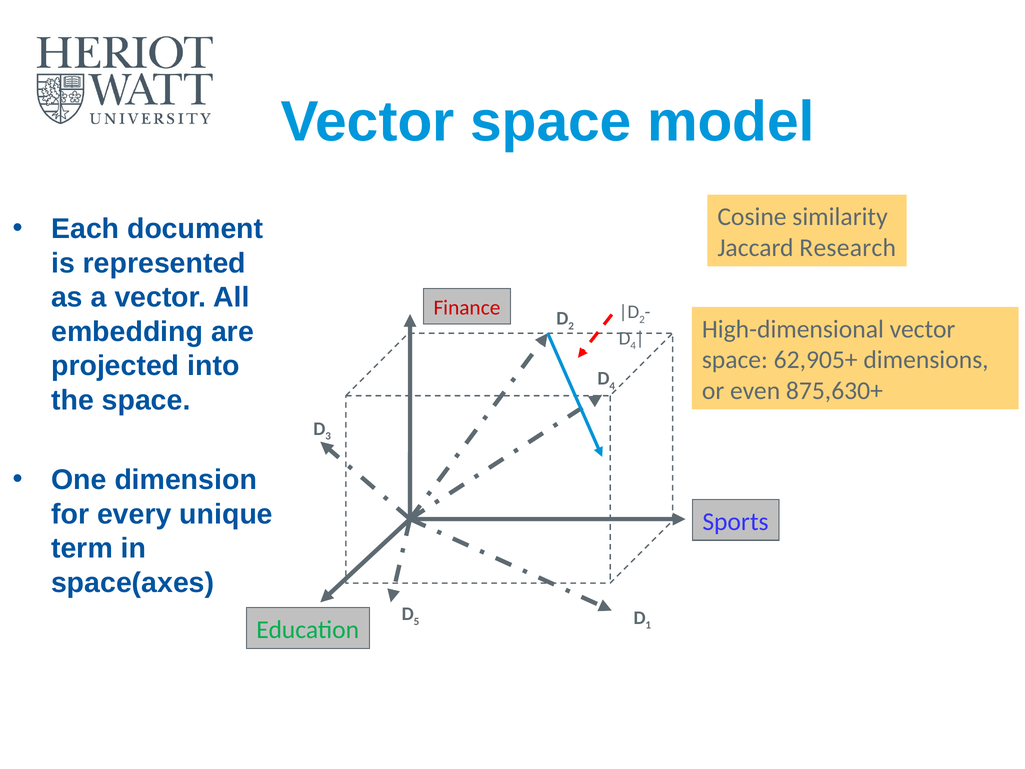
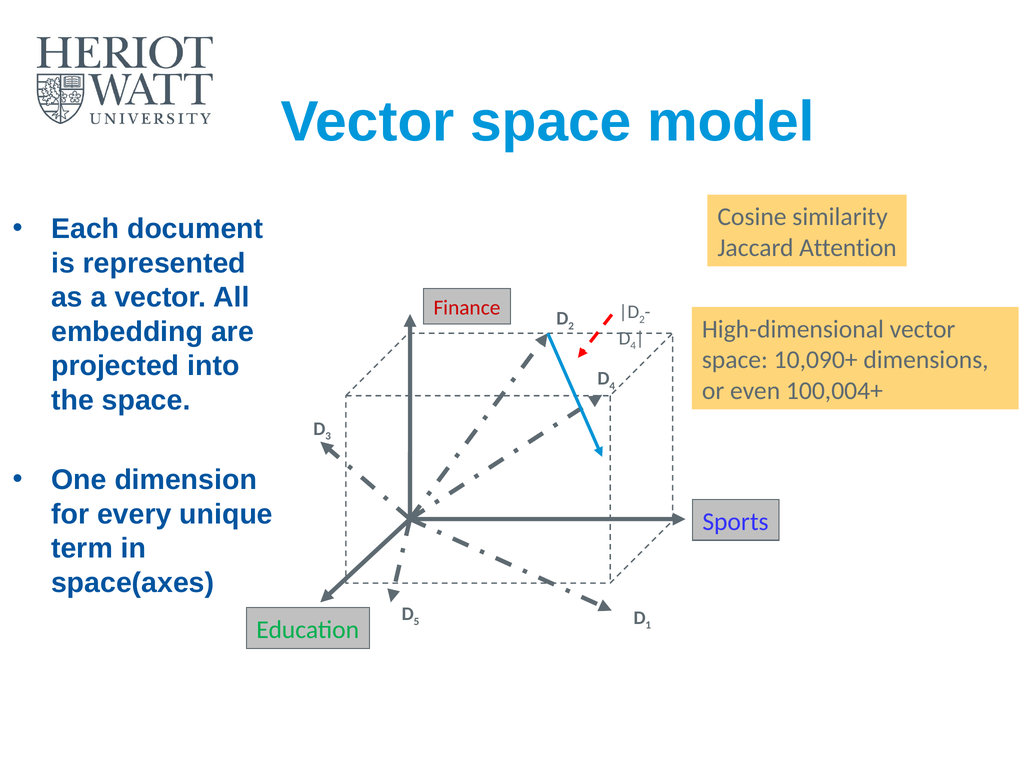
Research: Research -> Attention (848, 248)
62,905+: 62,905+ -> 10,090+ (816, 360)
875,630+: 875,630+ -> 100,004+ (834, 391)
